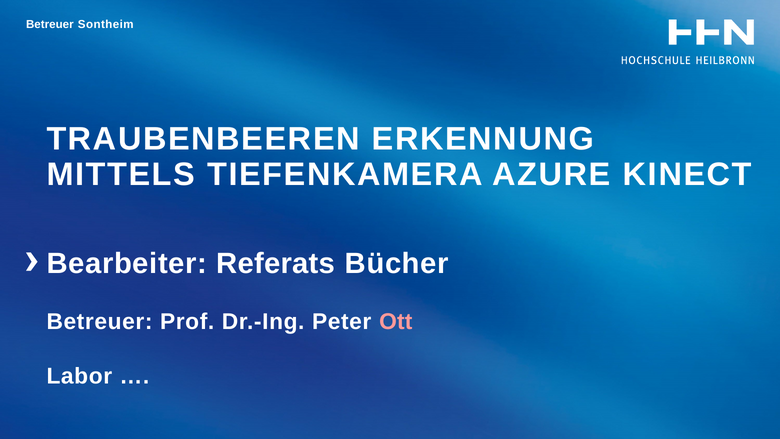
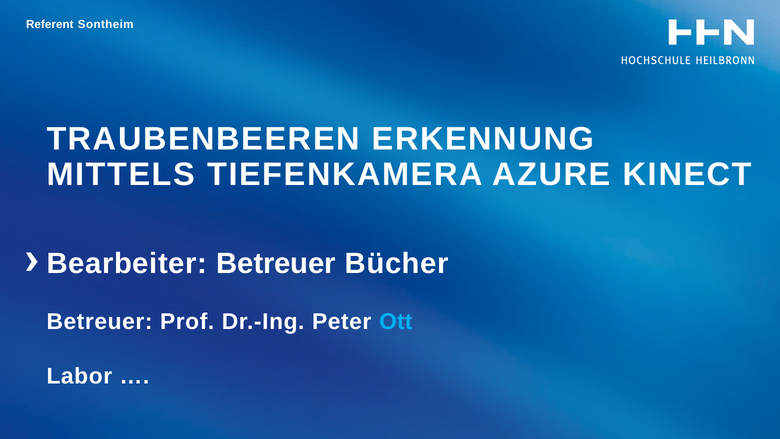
Betreuer: Betreuer -> Referent (50, 24)
Bearbeiter Referats: Referats -> Betreuer (276, 263)
Ott colour: pink -> light blue (396, 321)
